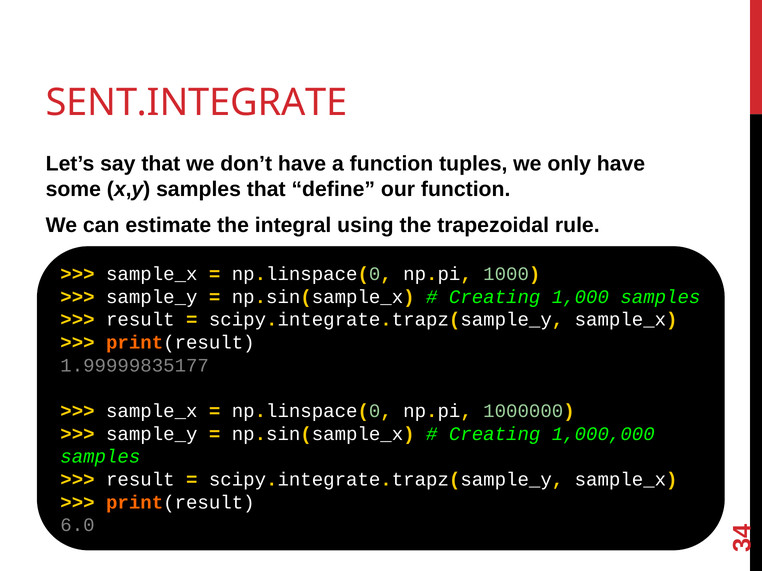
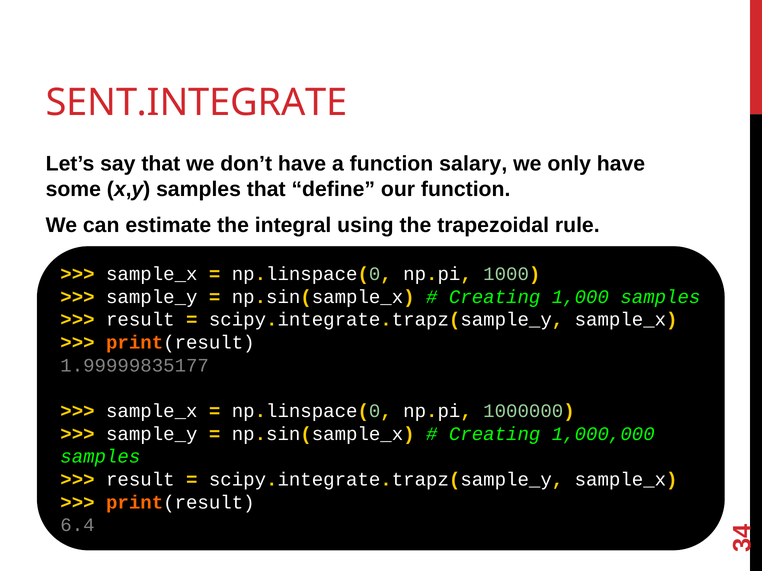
tuples: tuples -> salary (473, 164)
6.0: 6.0 -> 6.4 (77, 526)
